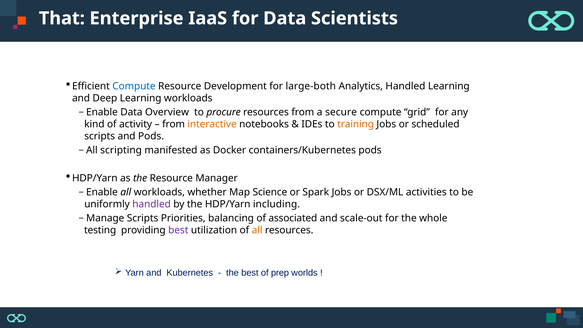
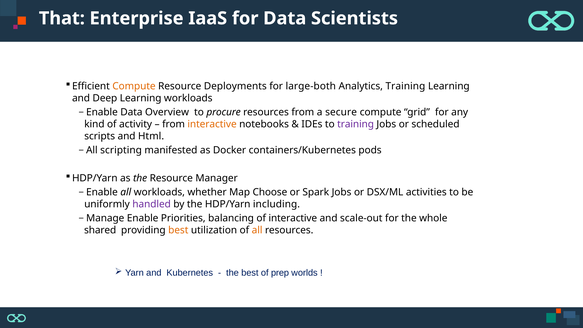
Compute colour: blue -> orange (134, 86)
Development: Development -> Deployments (235, 86)
Analytics Handled: Handled -> Training (405, 86)
training colour: orange -> purple (356, 124)
and Pods: Pods -> Html (151, 136)
Science: Science -> Choose (270, 192)
Scripts: Scripts -> Enable (143, 218)
of associated: associated -> interactive (293, 218)
testing: testing -> shared (100, 230)
best colour: purple -> orange (178, 230)
